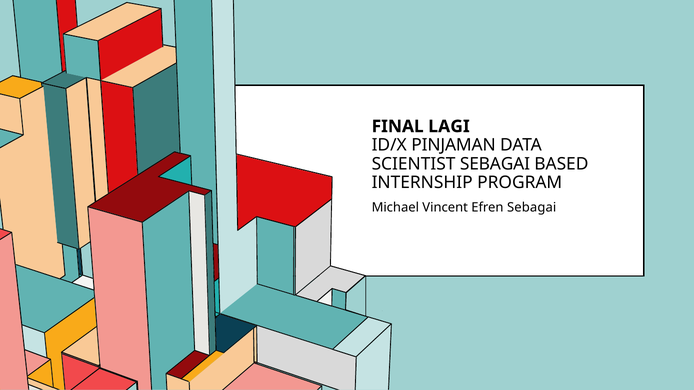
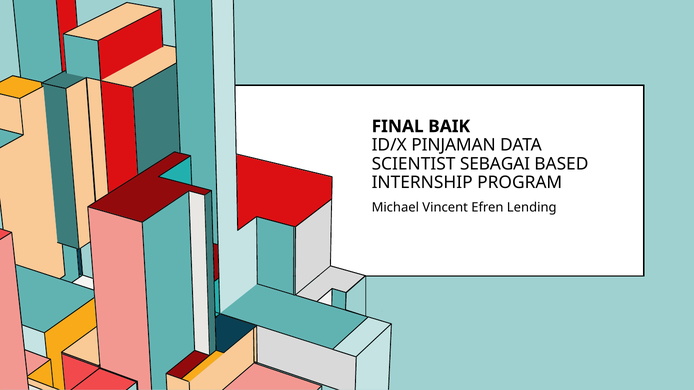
LAGI: LAGI -> BAIK (449, 127)
Efren Sebagai: Sebagai -> Lending (532, 208)
